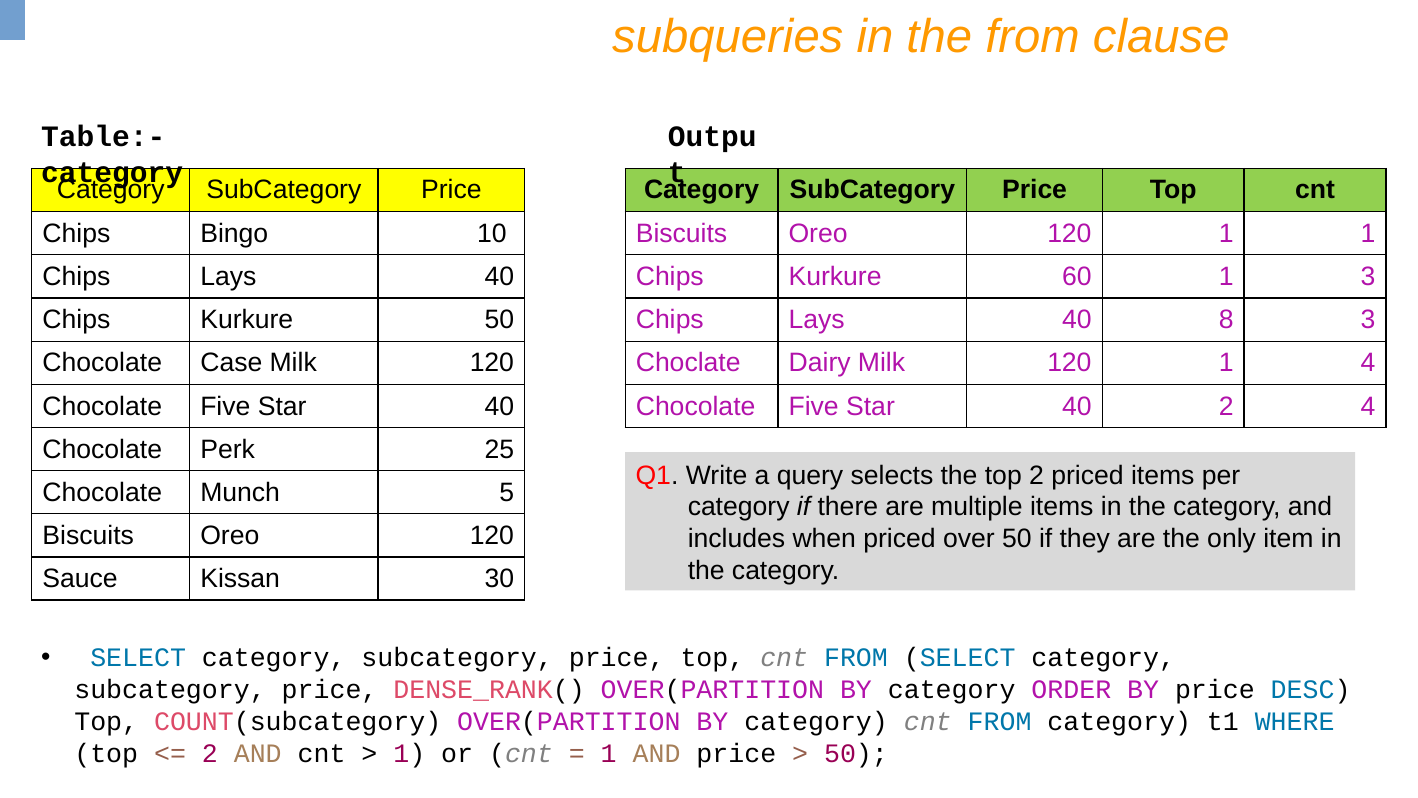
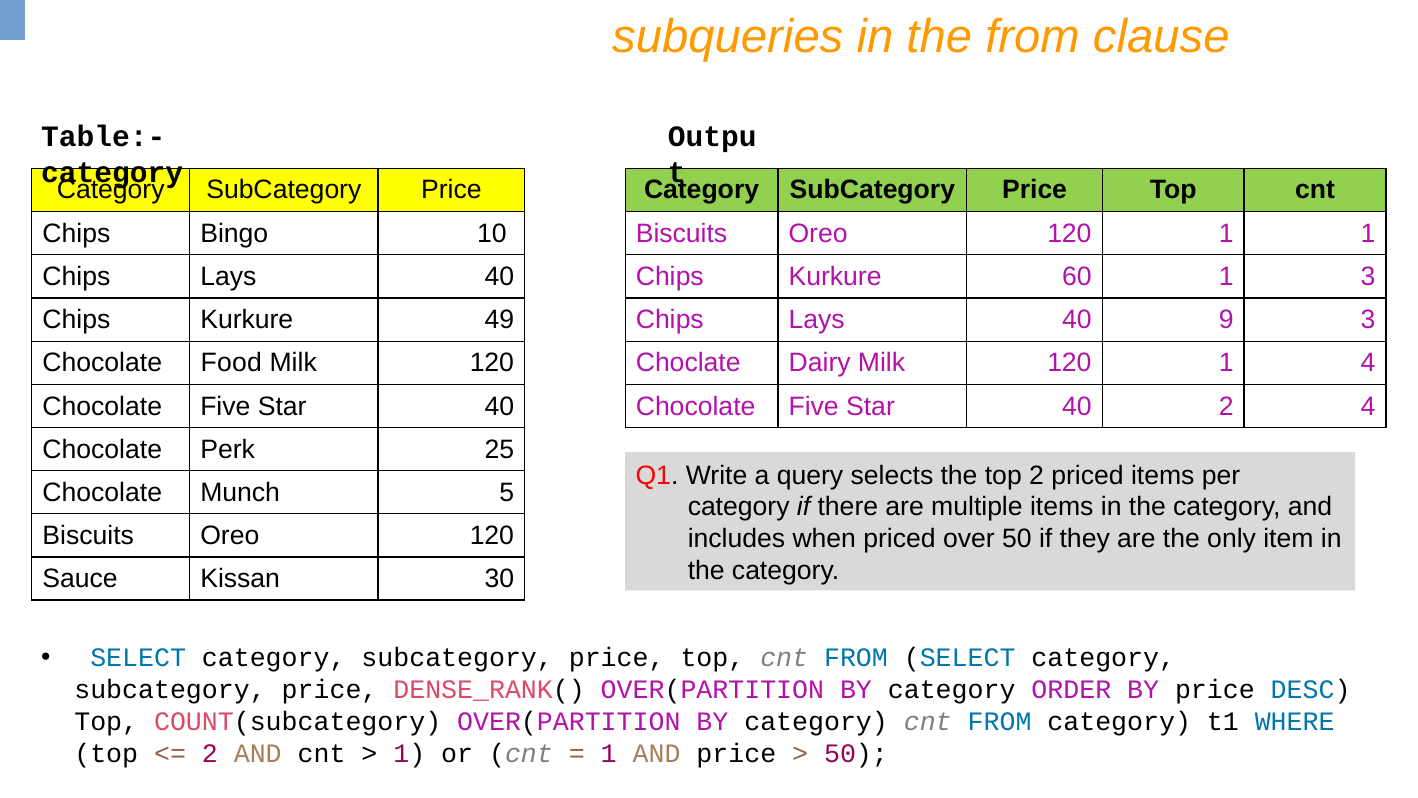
Kurkure 50: 50 -> 49 (499, 320)
8: 8 -> 9 (1226, 320)
Case: Case -> Food (231, 363)
